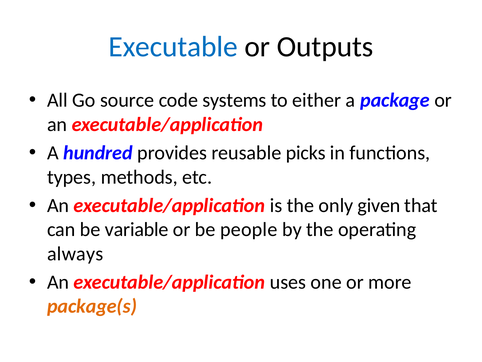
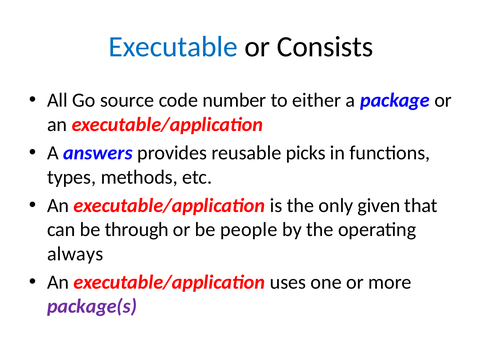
Outputs: Outputs -> Consists (325, 47)
systems: systems -> number (234, 100)
hundred: hundred -> answers (98, 153)
variable: variable -> through (137, 229)
package(s colour: orange -> purple (92, 306)
